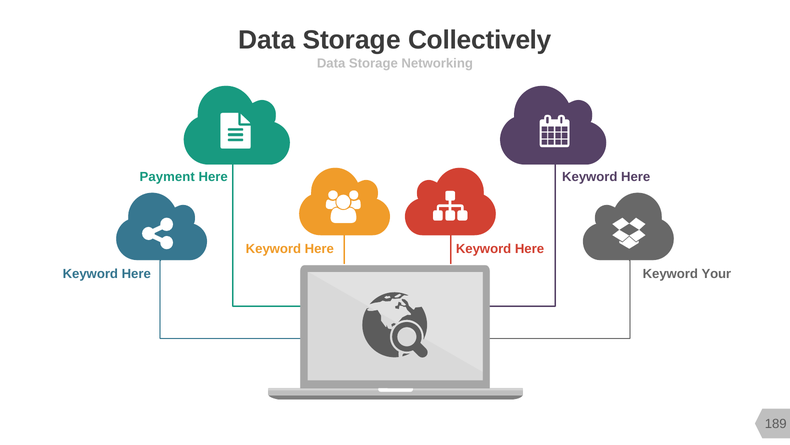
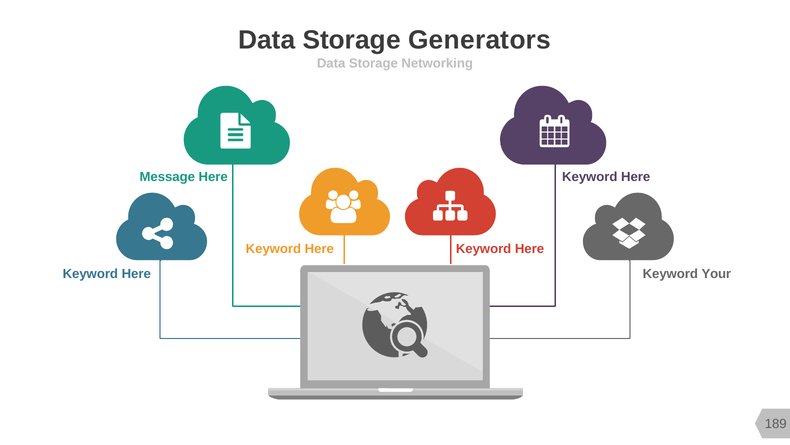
Collectively: Collectively -> Generators (480, 40)
Payment: Payment -> Message (167, 177)
